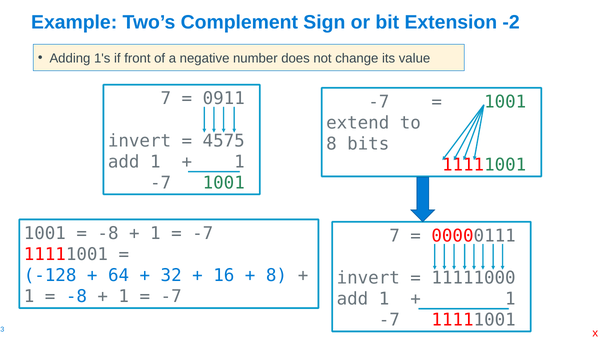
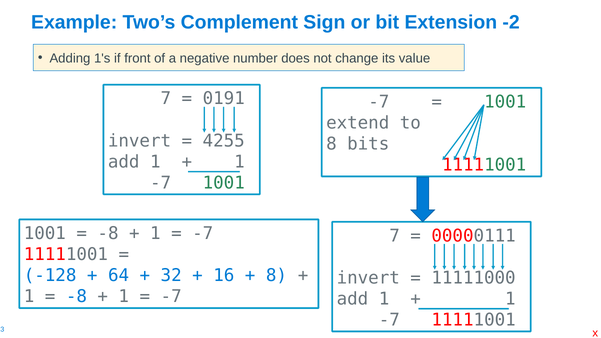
0911: 0911 -> 0191 (224, 99)
4575: 4575 -> 4255 (224, 141)
